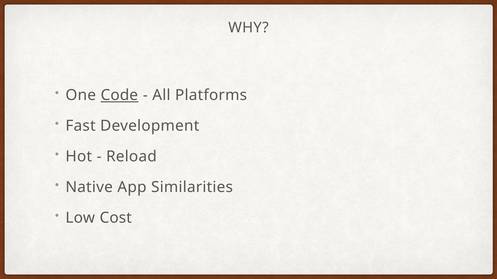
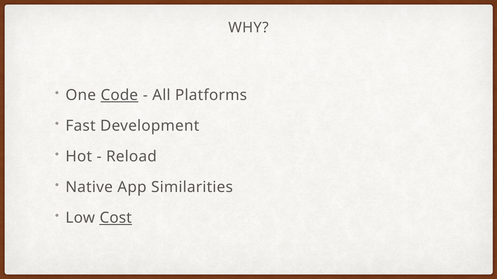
Cost underline: none -> present (116, 218)
